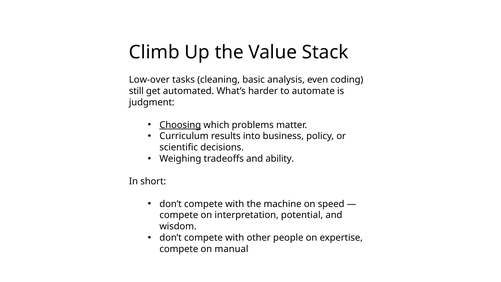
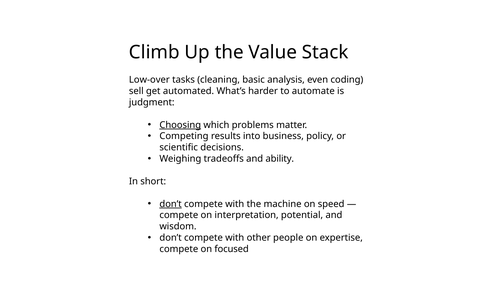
still: still -> sell (136, 91)
Curriculum: Curriculum -> Competing (184, 136)
don’t underline: none -> present (171, 204)
manual: manual -> focused (232, 249)
